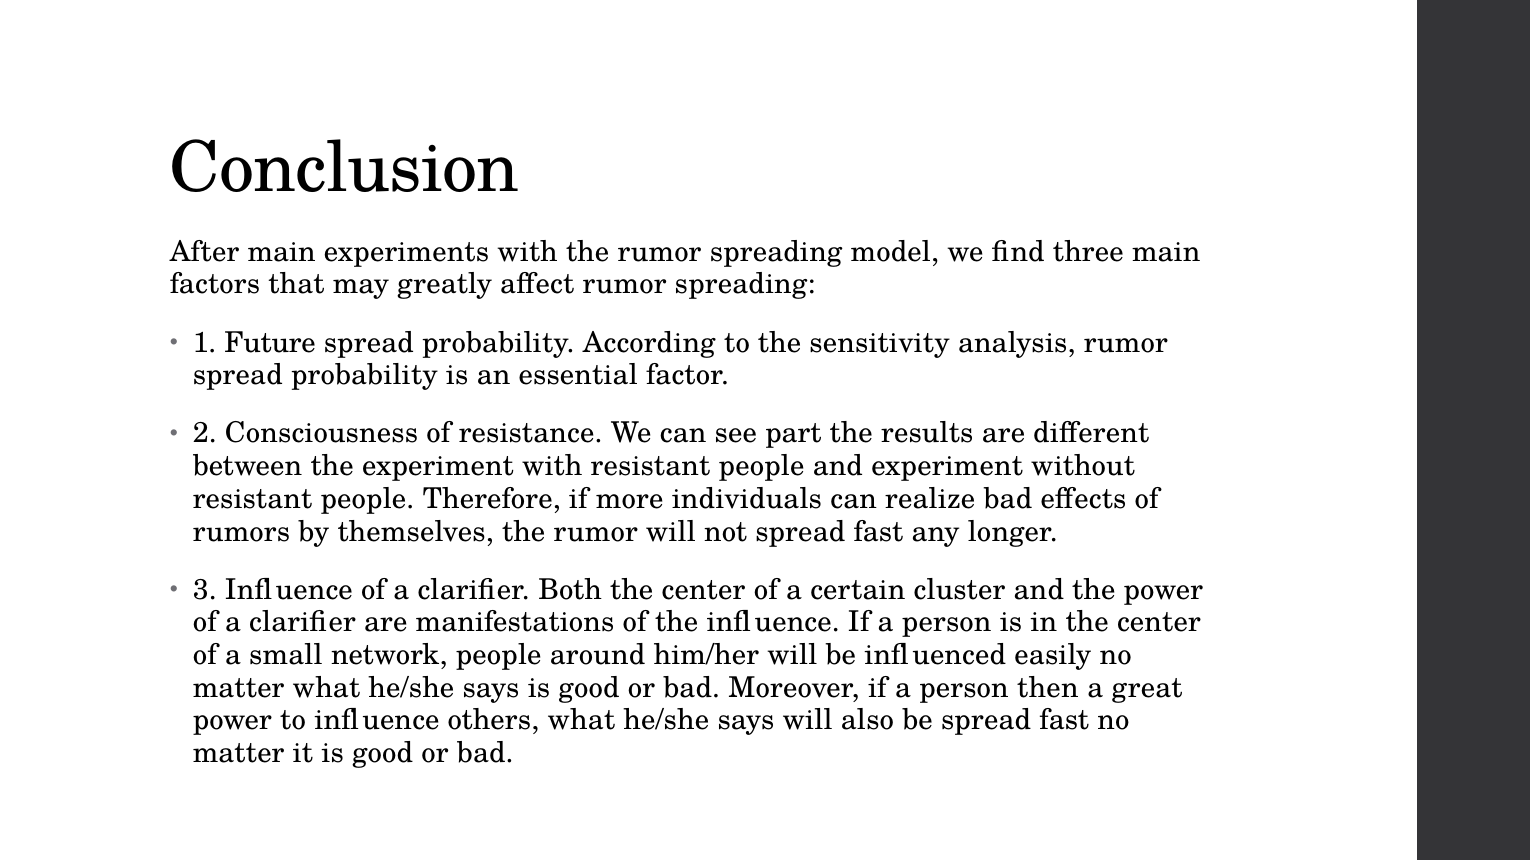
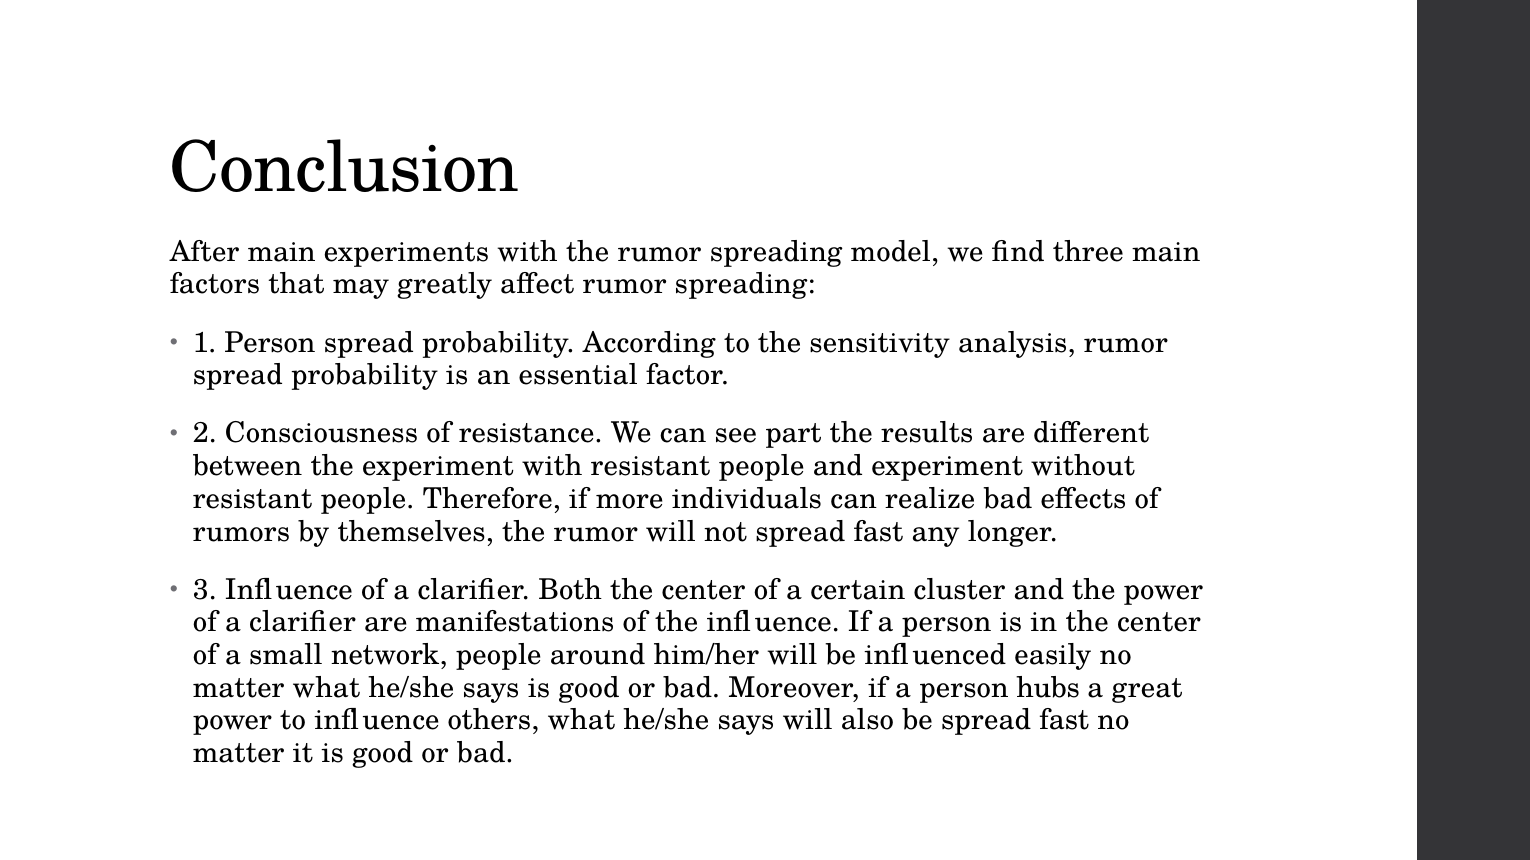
1 Future: Future -> Person (270, 343)
then: then -> hubs (1048, 688)
